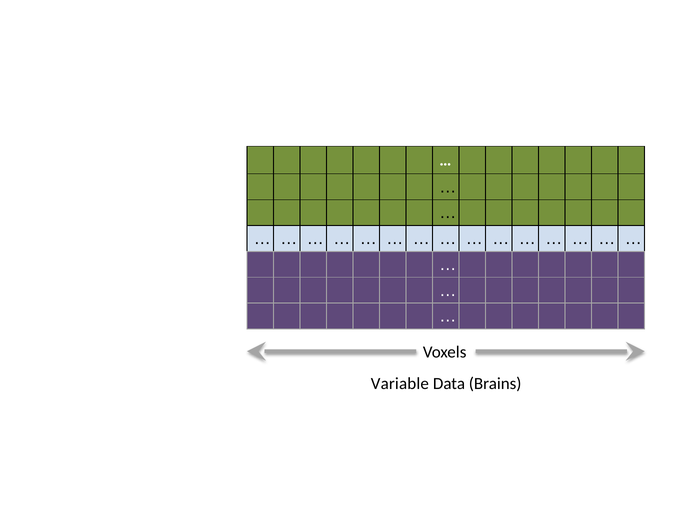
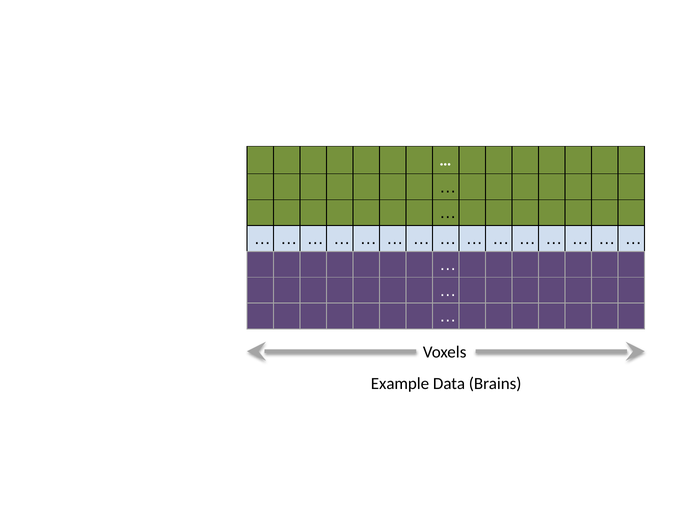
Variable: Variable -> Example (400, 384)
